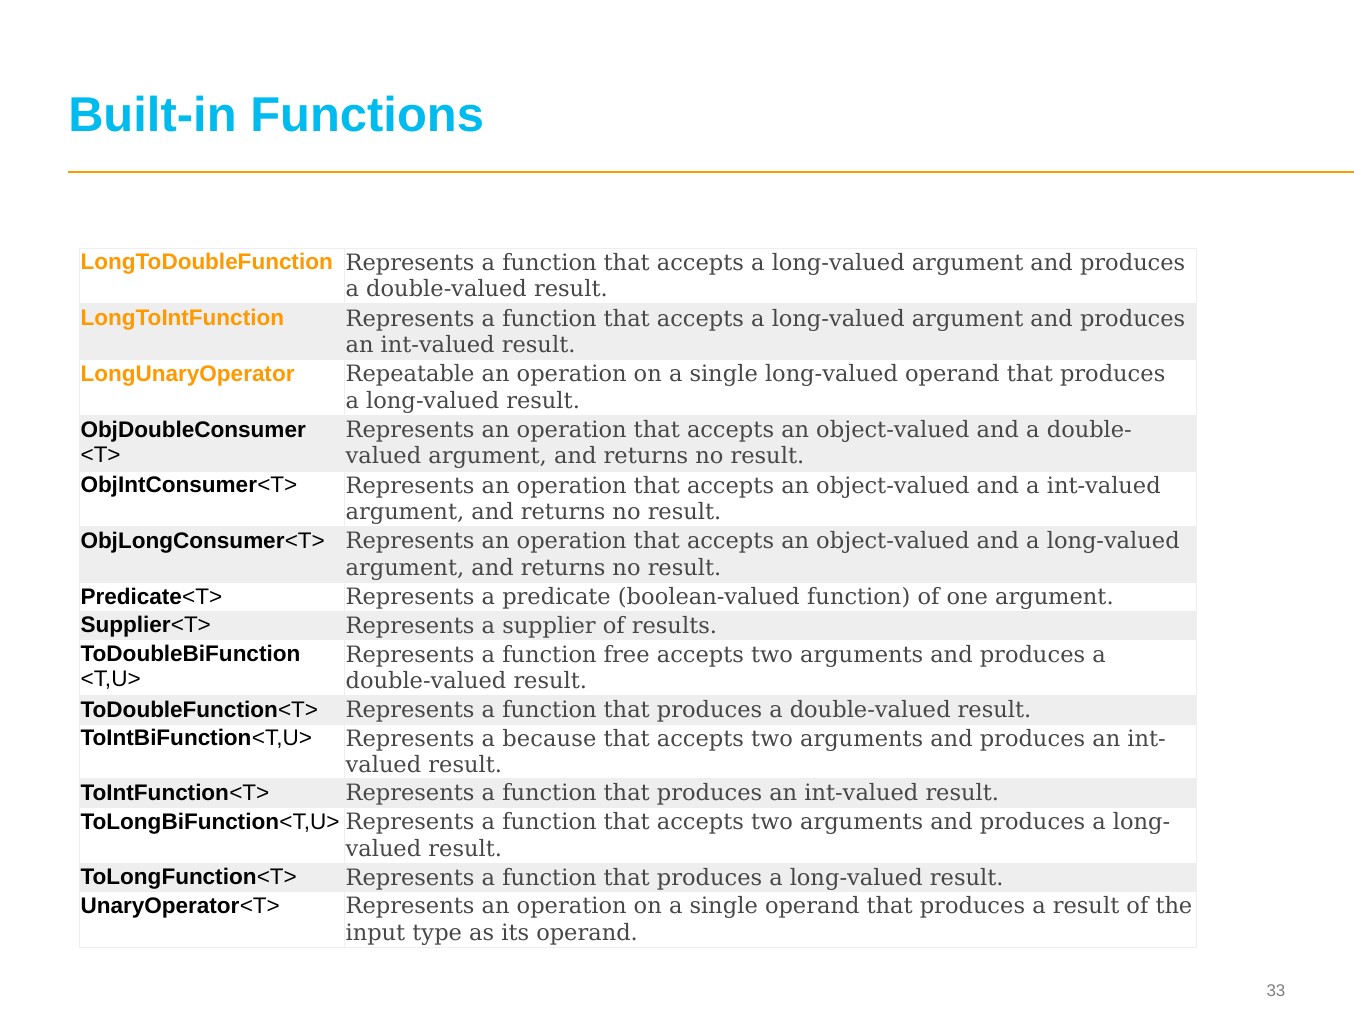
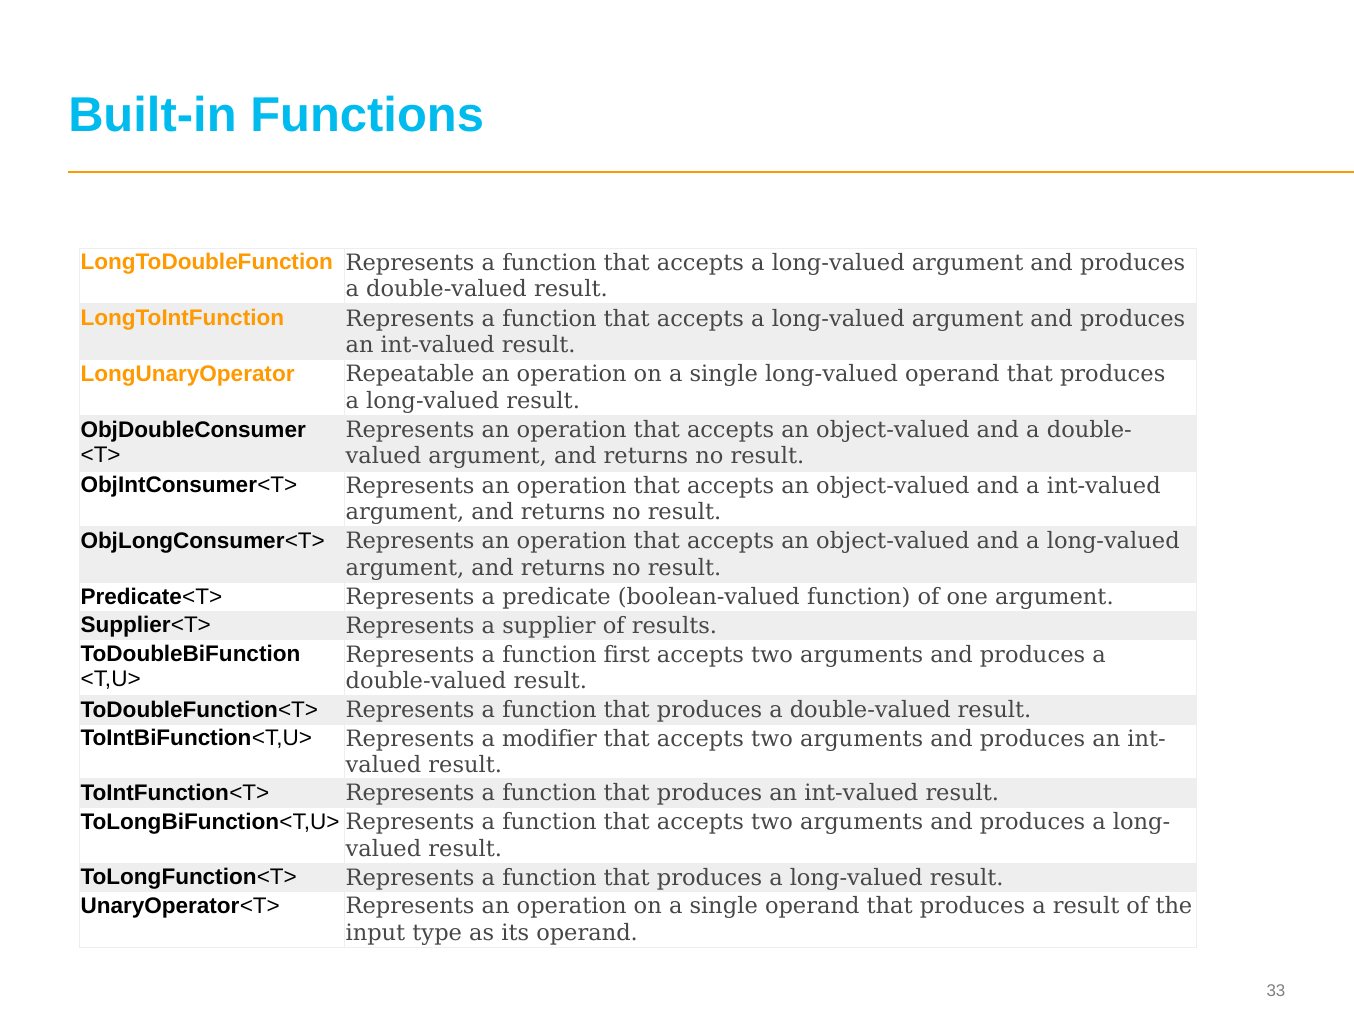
free: free -> first (627, 655)
because: because -> modifier (550, 739)
